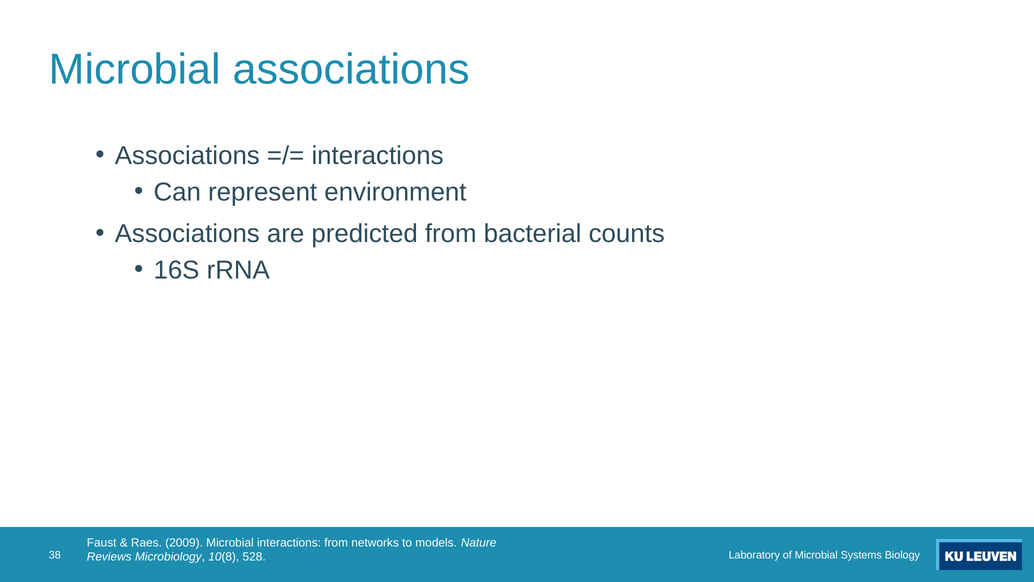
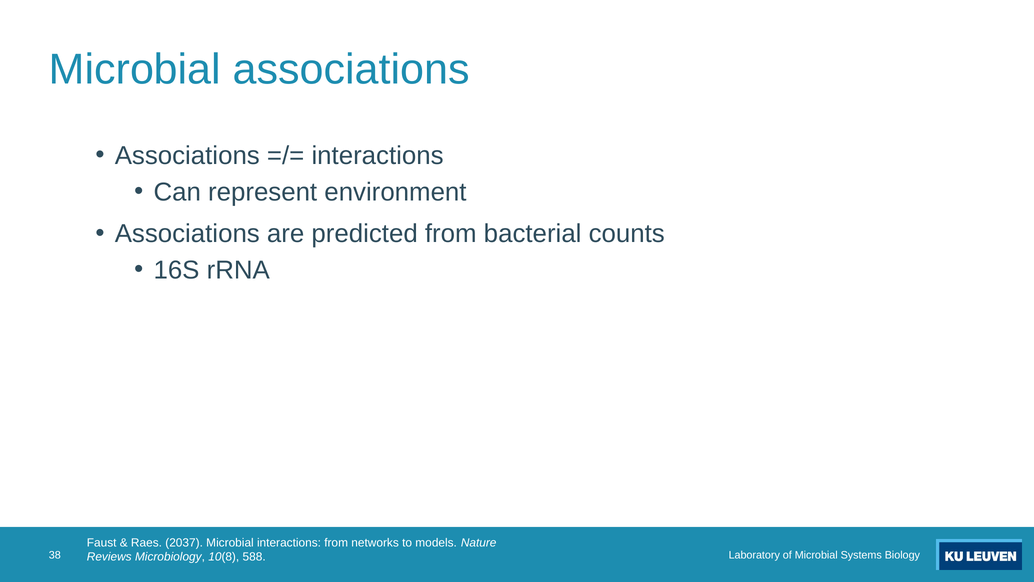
2009: 2009 -> 2037 (184, 542)
528: 528 -> 588 (254, 557)
